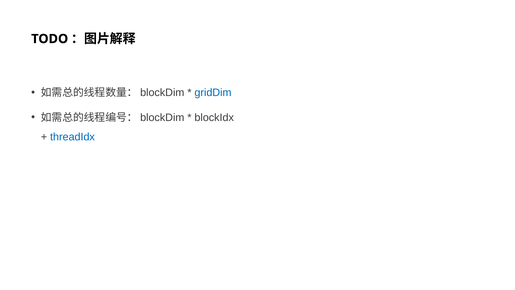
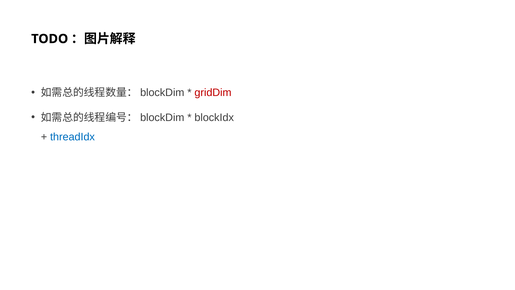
gridDim colour: blue -> red (213, 93)
